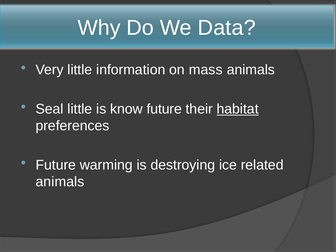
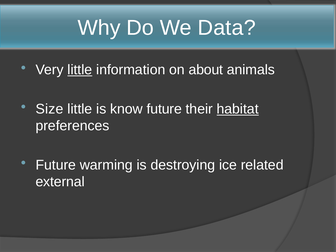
little underline: none -> present (80, 70)
mass: mass -> about (206, 70)
Seal: Seal -> Size (49, 109)
animals: animals -> external (60, 182)
